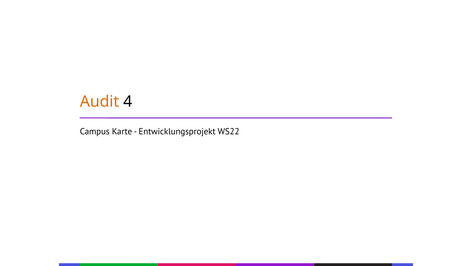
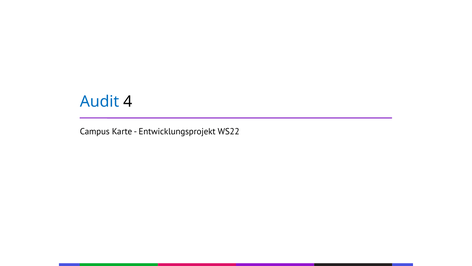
Audit colour: orange -> blue (100, 101)
